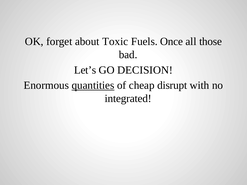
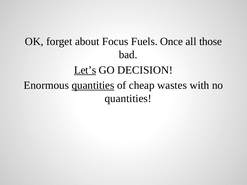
Toxic: Toxic -> Focus (115, 42)
Let’s underline: none -> present (85, 70)
disrupt: disrupt -> wastes (172, 85)
integrated: integrated -> quantities (128, 99)
